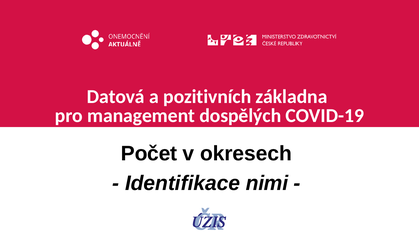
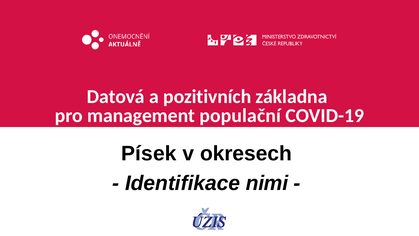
dospělých: dospělých -> populační (240, 115)
Počet: Počet -> Písek (149, 153)
